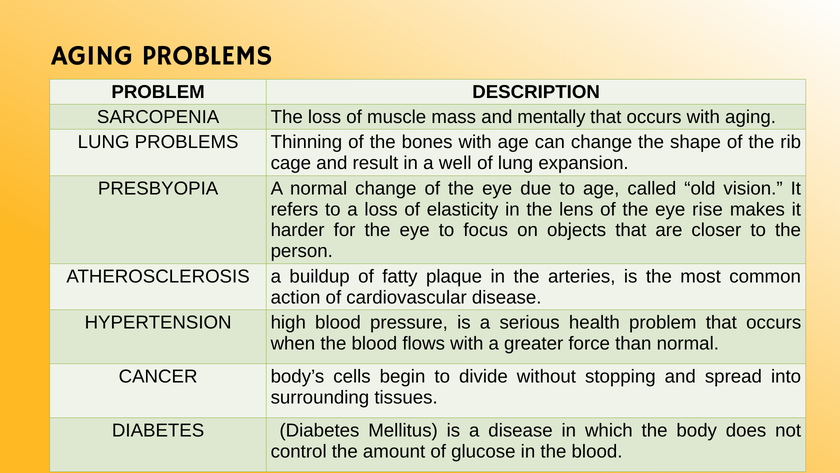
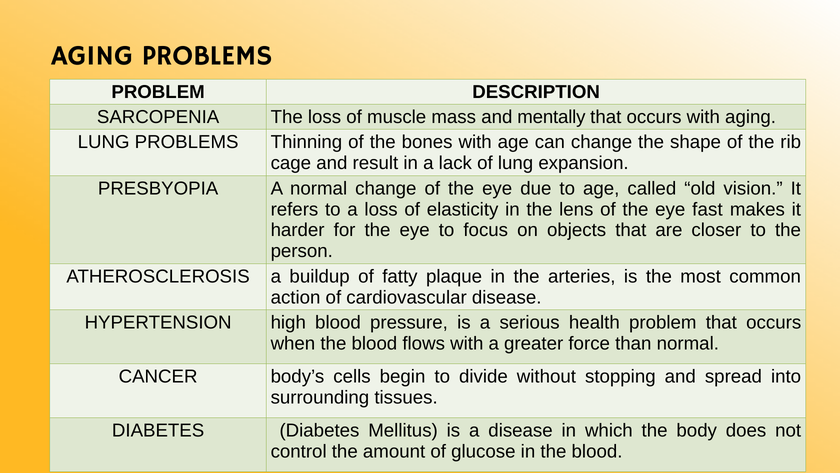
well: well -> lack (455, 163)
rise: rise -> fast (707, 209)
